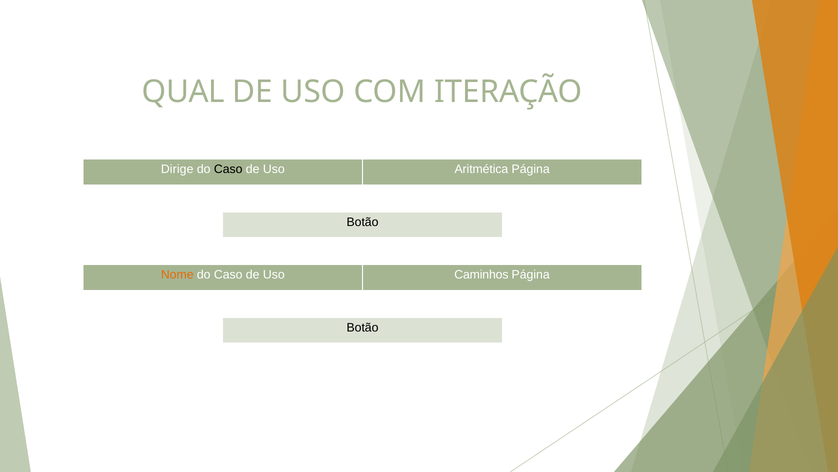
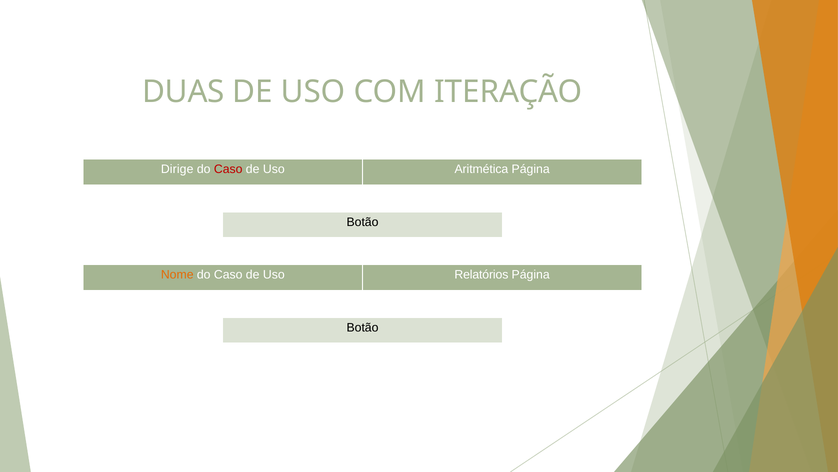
QUAL: QUAL -> DUAS (183, 92)
Caso colour: black -> red (228, 169)
Caminhos: Caminhos -> Relatórios (481, 275)
